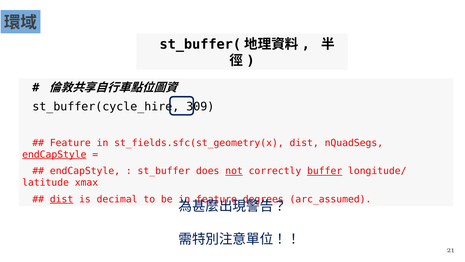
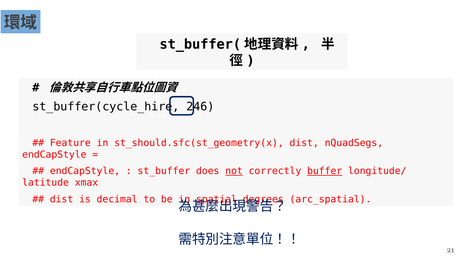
309: 309 -> 246 (200, 106)
st_fields.sfc(st_geometry(x: st_fields.sfc(st_geometry(x -> st_should.sfc(st_geometry(x (199, 143)
endCapStyle underline: present -> none (54, 154)
dist underline: present -> none (62, 199)
in feature: feature -> spatial (217, 199)
arc_assumed: arc_assumed -> arc_spatial (330, 199)
